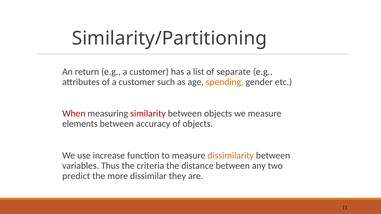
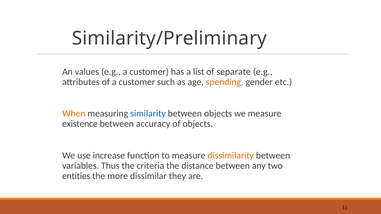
Similarity/Partitioning: Similarity/Partitioning -> Similarity/Preliminary (169, 38)
return: return -> values (87, 72)
When colour: red -> orange (74, 114)
similarity colour: red -> blue (148, 114)
elements: elements -> existence (80, 124)
predict: predict -> entities (76, 176)
